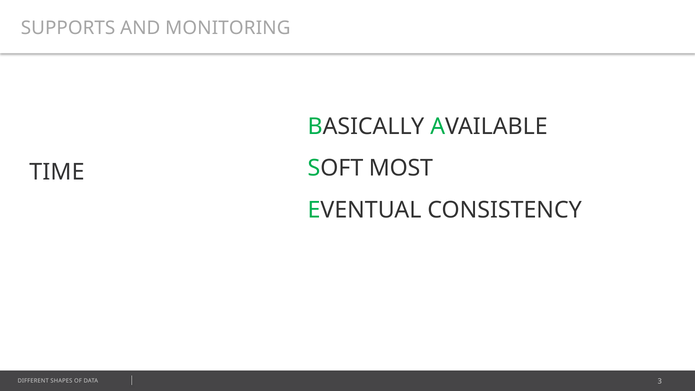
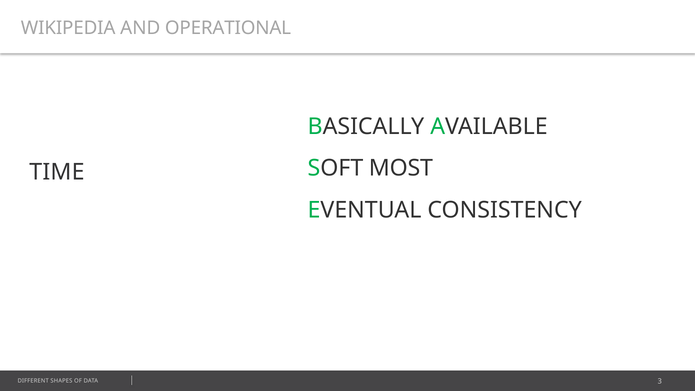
SUPPORTS: SUPPORTS -> WIKIPEDIA (68, 28)
MONITORING: MONITORING -> OPERATIONAL (228, 28)
